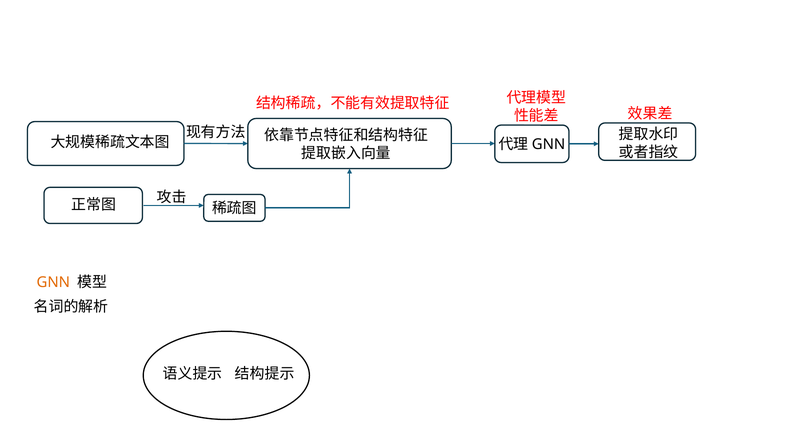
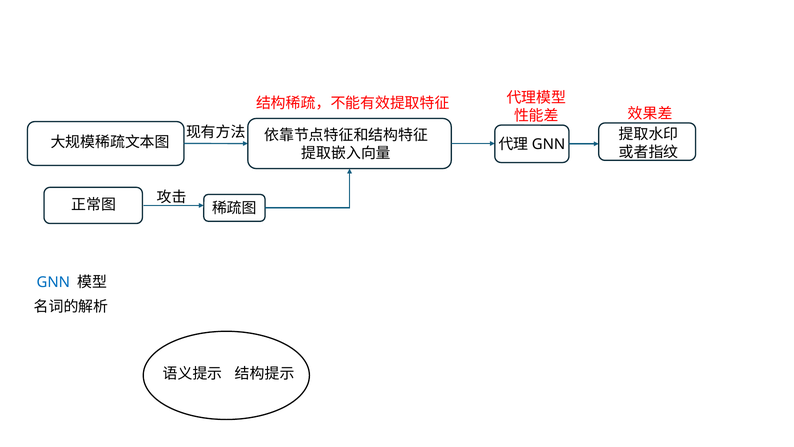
GNN colour: orange -> blue (53, 282)
